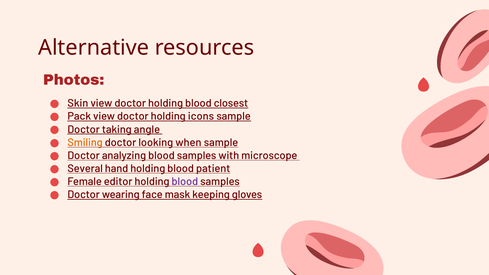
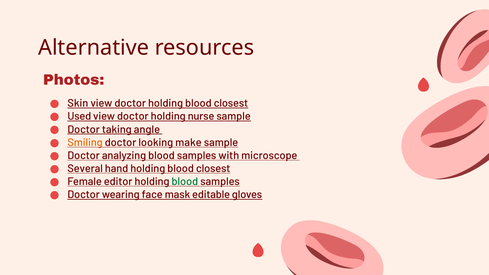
Pack: Pack -> Used (79, 116)
icons: icons -> nurse (201, 116)
when: when -> make (188, 143)
hand holding blood patient: patient -> closest (213, 169)
blood colour: purple -> green (185, 182)
keeping: keeping -> editable (211, 195)
